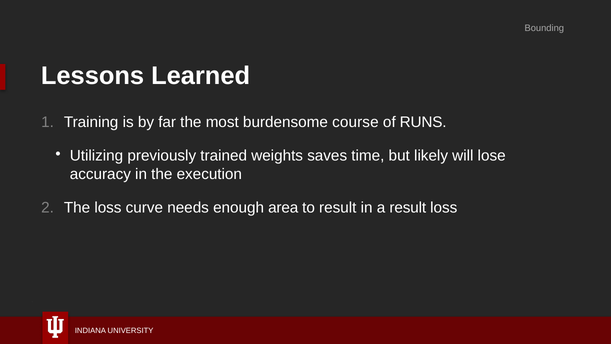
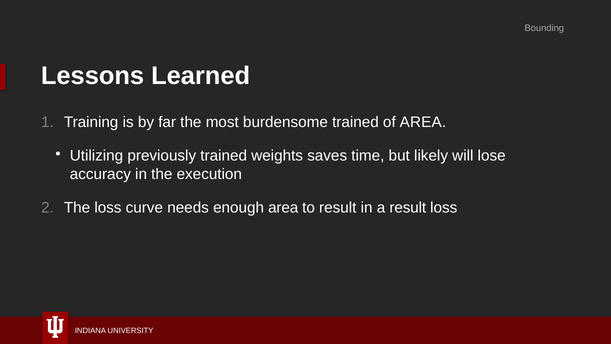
burdensome course: course -> trained (355, 122)
of RUNS: RUNS -> AREA (423, 122)
